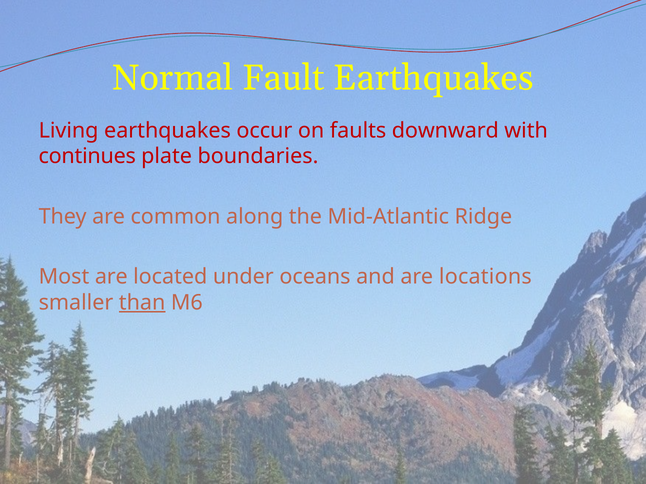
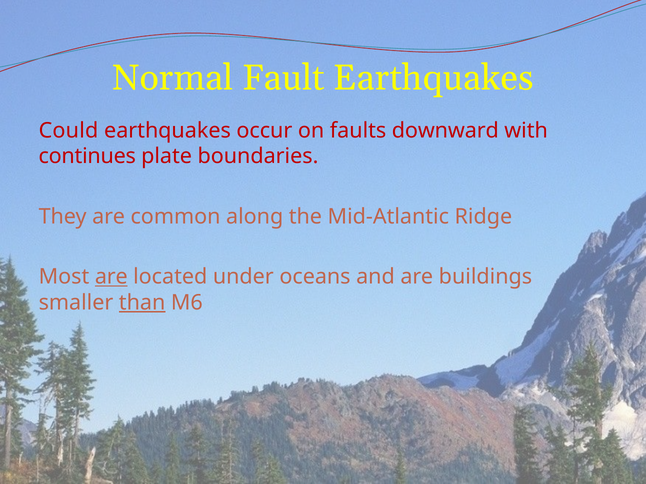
Living: Living -> Could (68, 131)
are underline: none -> present (111, 277)
locations: locations -> buildings (485, 277)
